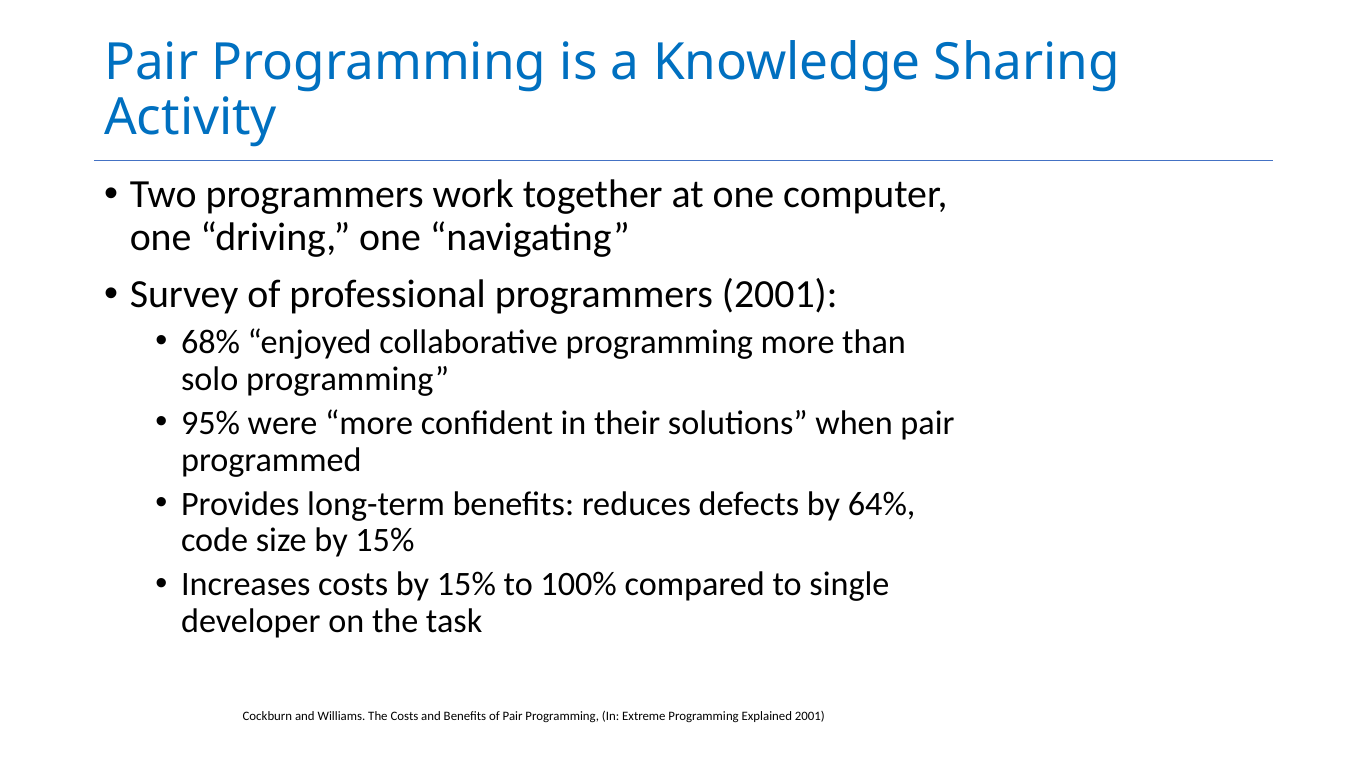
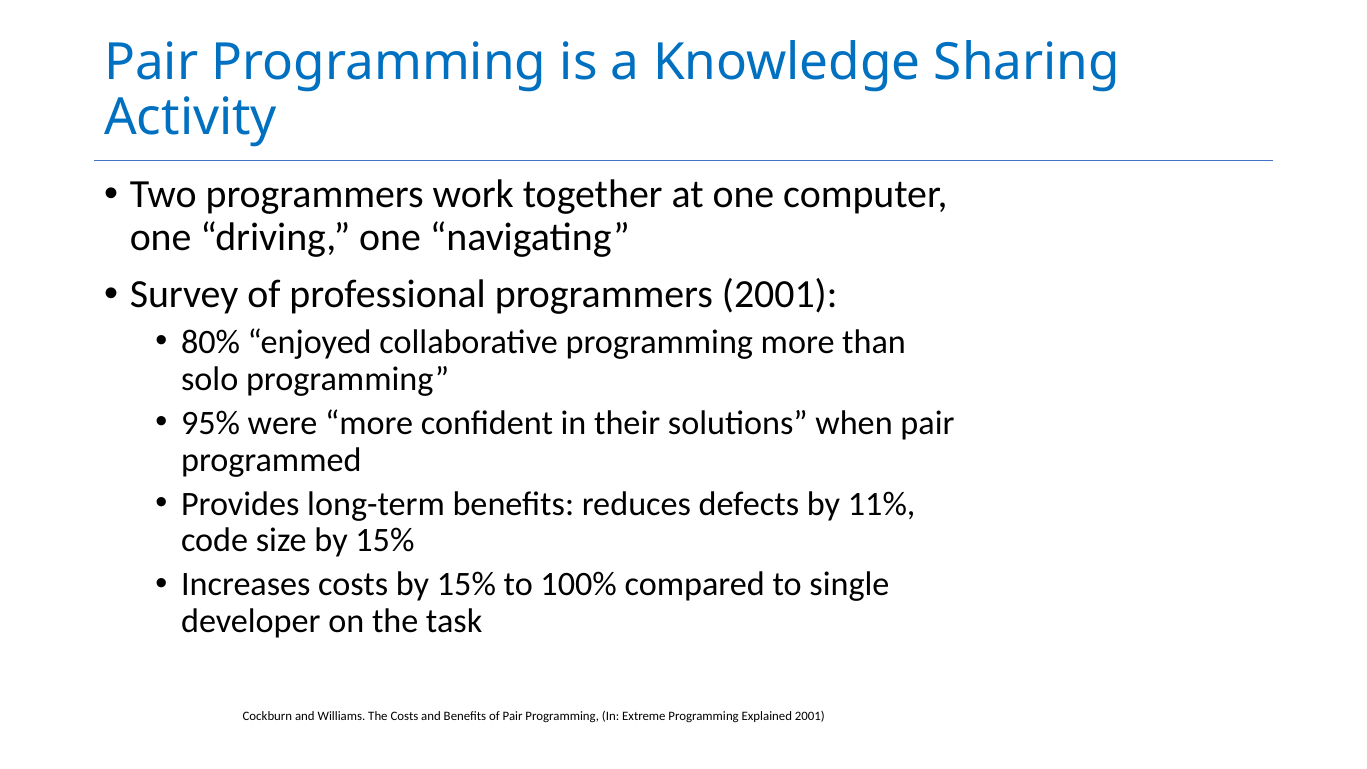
68%: 68% -> 80% (211, 342)
64%: 64% -> 11% (882, 504)
